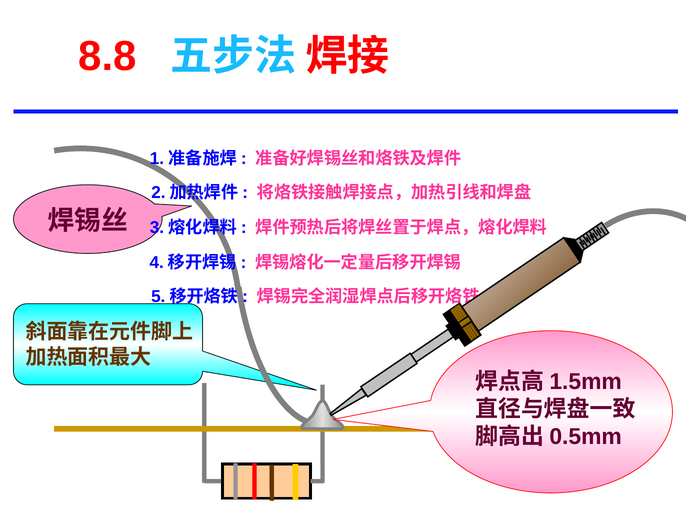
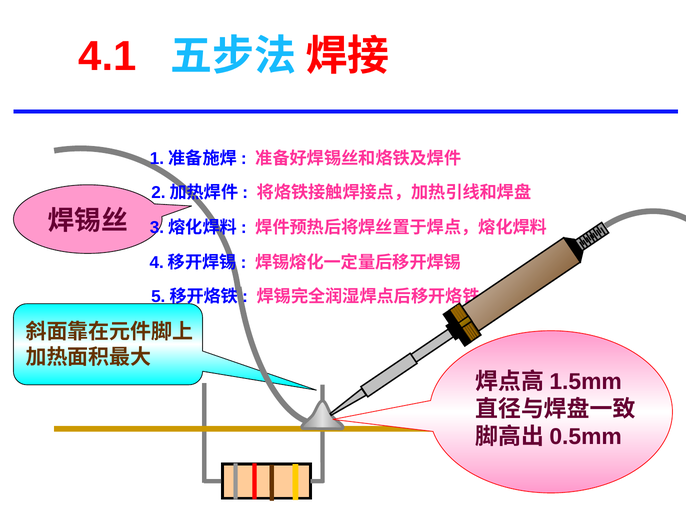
8.8: 8.8 -> 4.1 (108, 56)
